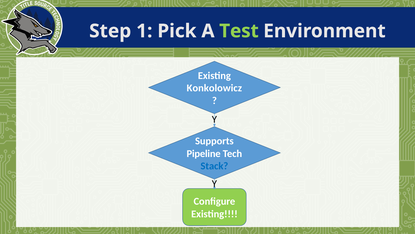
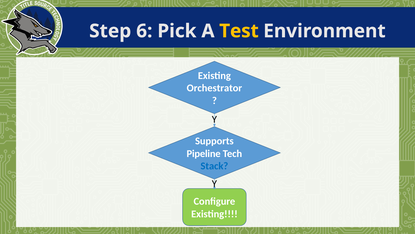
1: 1 -> 6 (144, 31)
Test colour: light green -> yellow (239, 31)
Konkolowicz: Konkolowicz -> Orchestrator (214, 88)
